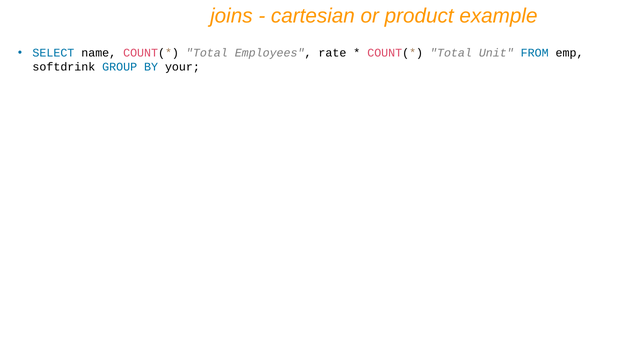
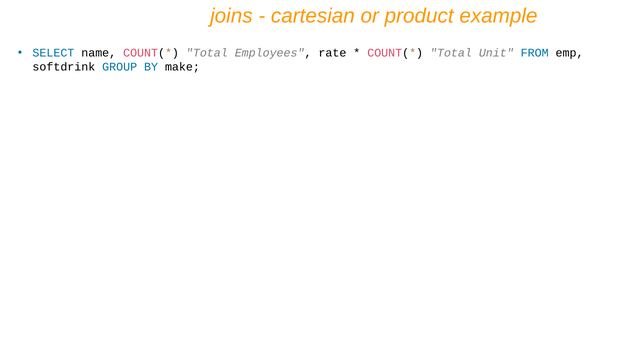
your: your -> make (182, 67)
